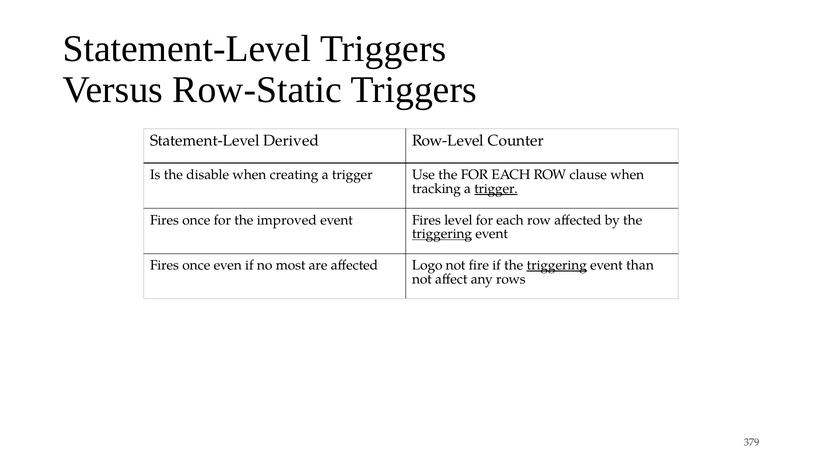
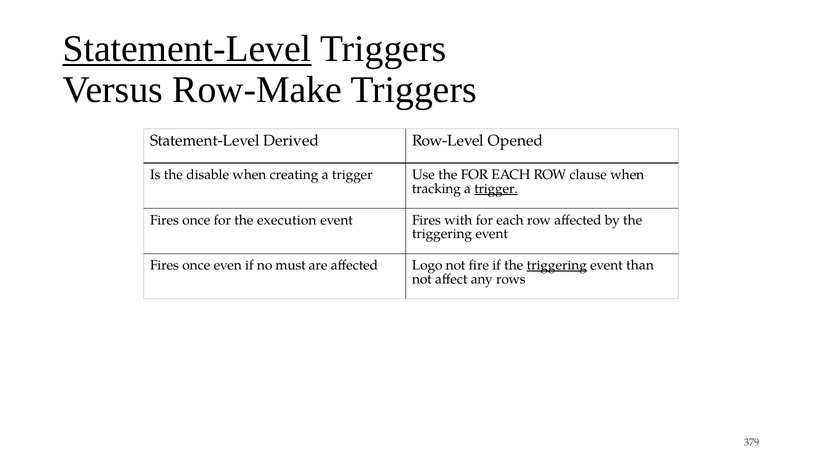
Statement-Level underline: none -> present (187, 49)
Row-Static: Row-Static -> Row-Make (257, 89)
Counter: Counter -> Opened (516, 141)
improved: improved -> execution (287, 220)
level: level -> with (458, 220)
triggering underline: present -> none (442, 233)
most: most -> must (291, 265)
